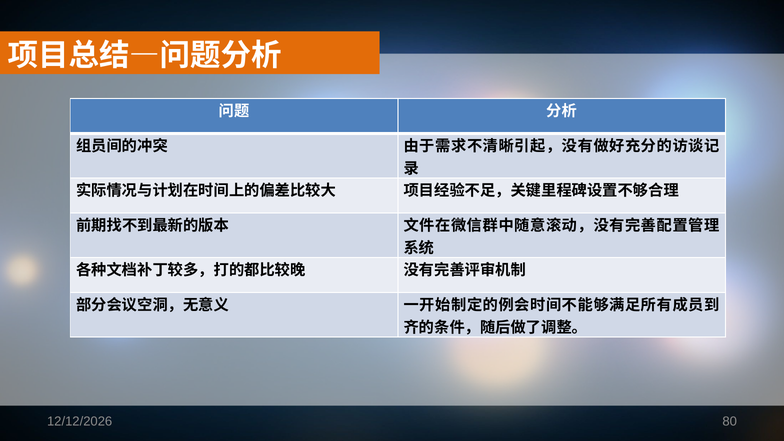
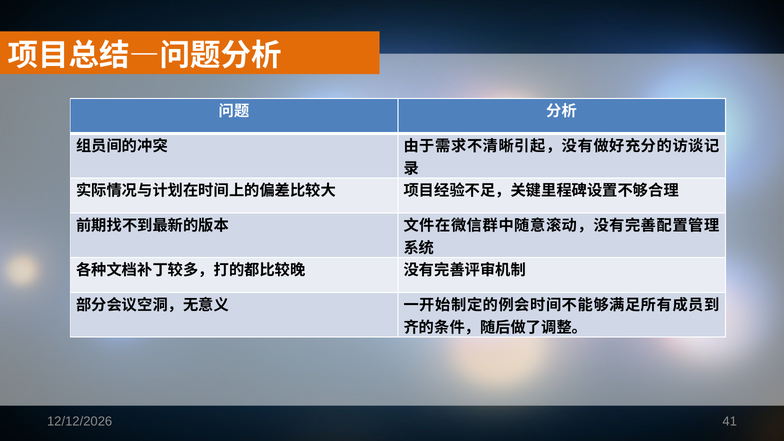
80: 80 -> 41 (730, 421)
